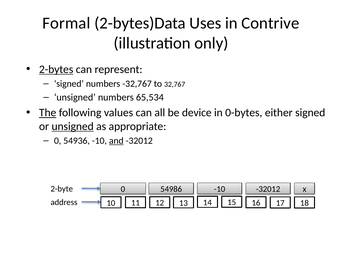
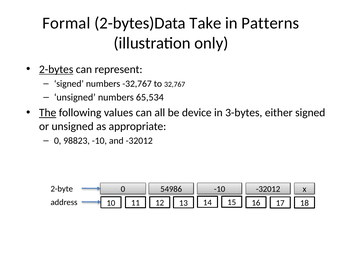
Uses: Uses -> Take (205, 23)
Contrive: Contrive -> Patterns (270, 23)
0-bytes: 0-bytes -> 3-bytes (244, 112)
unsigned underline: present -> none (73, 126)
54936: 54936 -> 98823 (77, 140)
and underline: present -> none (116, 140)
